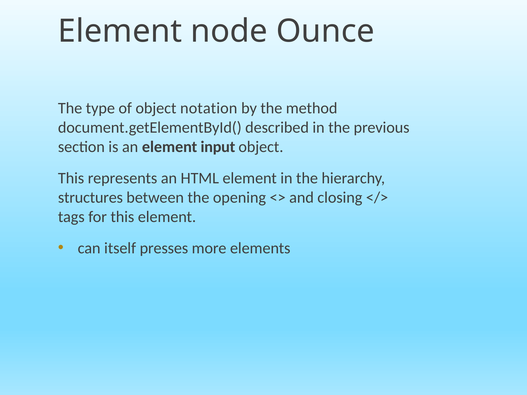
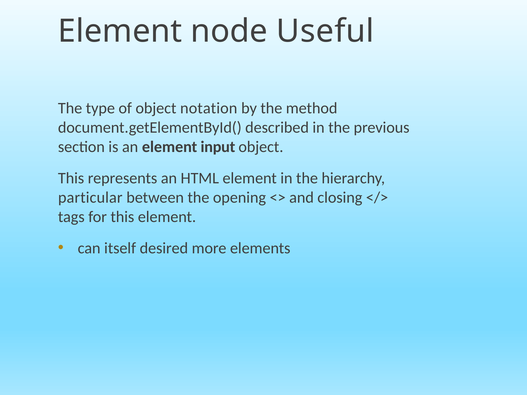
Ounce: Ounce -> Useful (325, 31)
structures: structures -> particular (90, 198)
presses: presses -> desired (164, 248)
